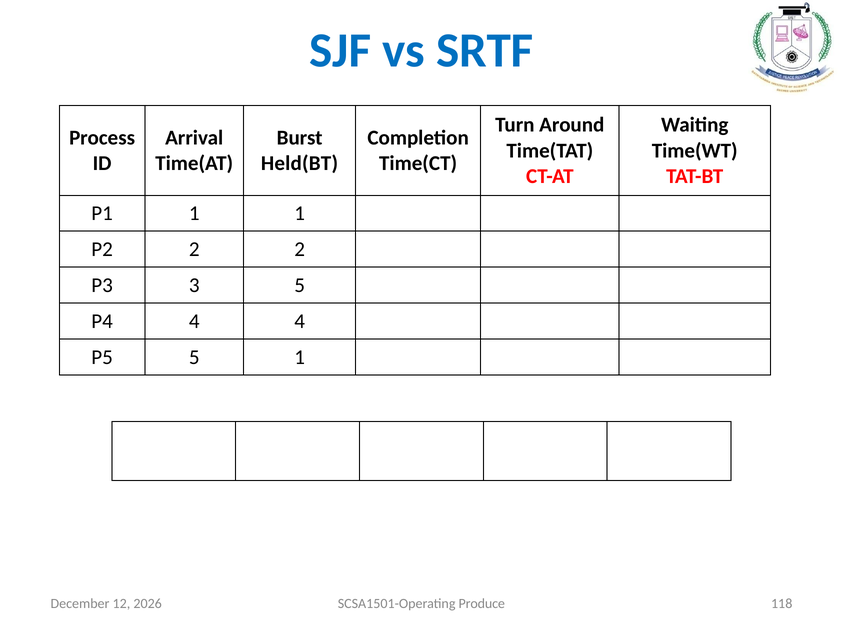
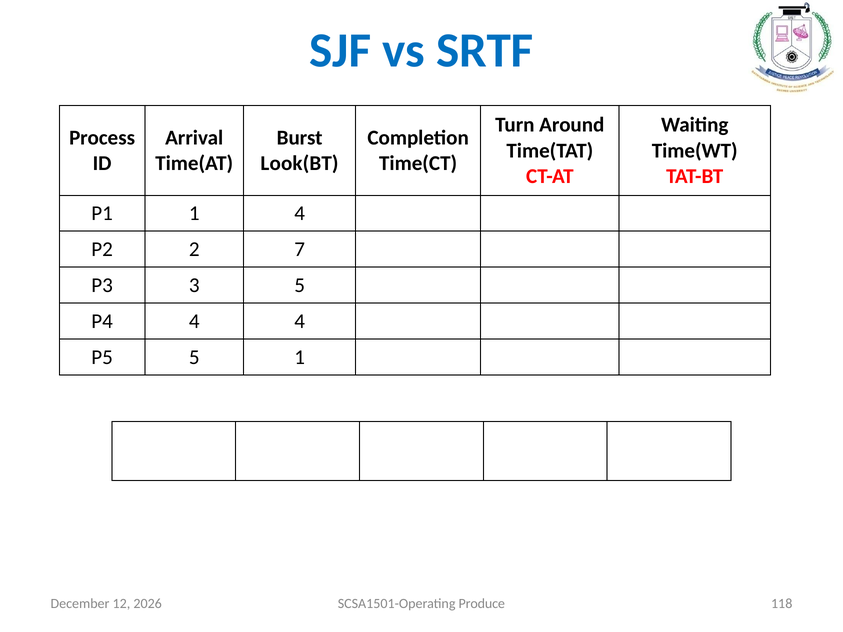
Held(BT: Held(BT -> Look(BT (300, 163)
1 1: 1 -> 4 (300, 214)
2 2: 2 -> 7 (300, 250)
